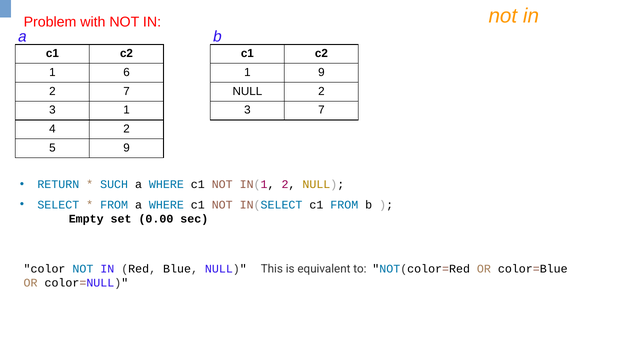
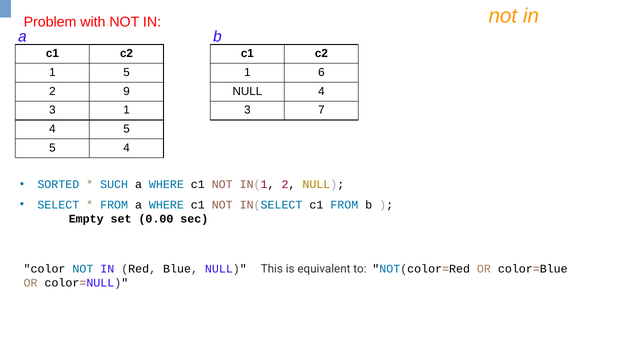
1 6: 6 -> 5 (127, 72)
1 9: 9 -> 6 (321, 72)
2 7: 7 -> 9 (127, 91)
NULL 2: 2 -> 4 (321, 91)
4 2: 2 -> 5 (127, 129)
5 9: 9 -> 4 (127, 148)
RETURN: RETURN -> SORTED (58, 184)
